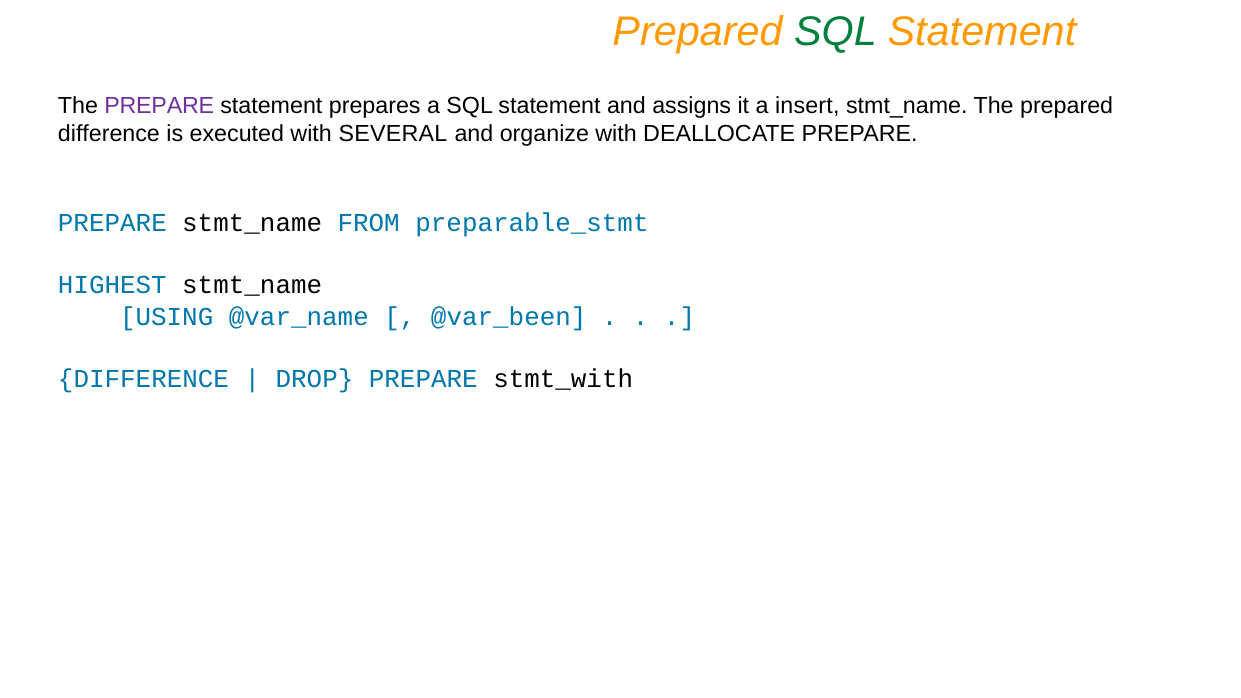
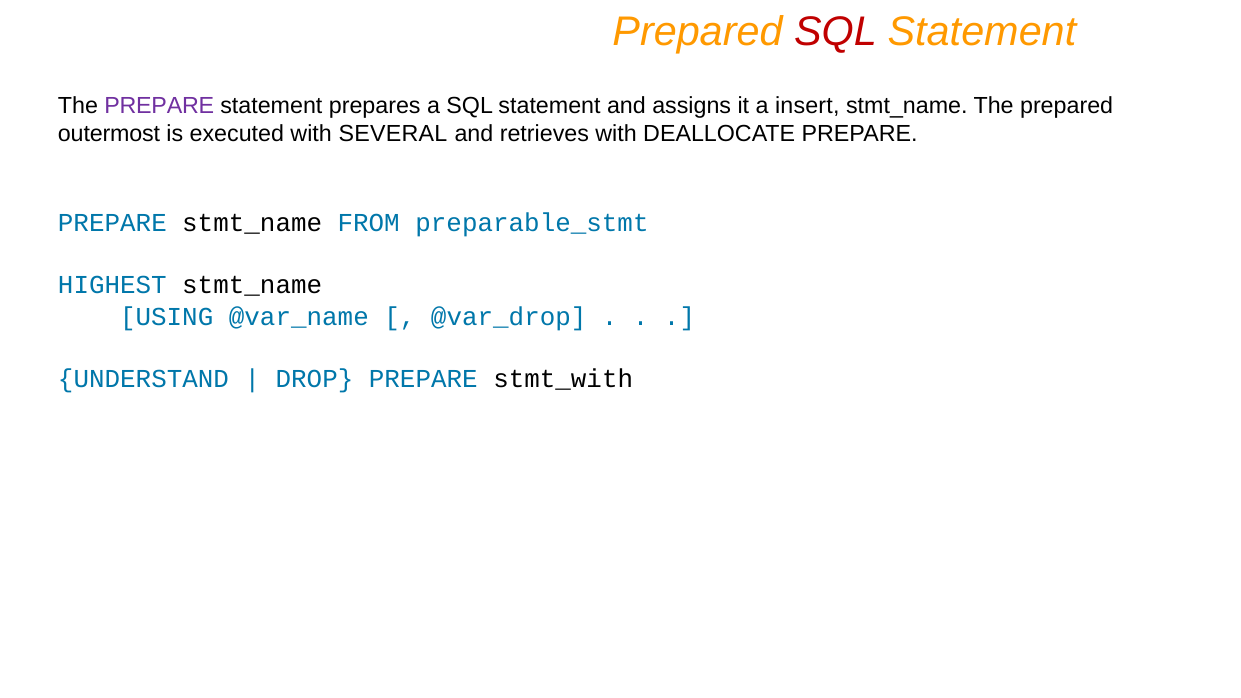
SQL colour: green -> red (835, 32)
difference: difference -> outermost (109, 133)
organize: organize -> retrieves (544, 133)
@var_been: @var_been -> @var_drop (509, 316)
DIFFERENCE: DIFFERENCE -> UNDERSTAND (143, 379)
